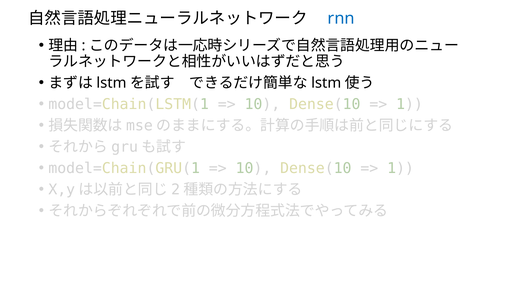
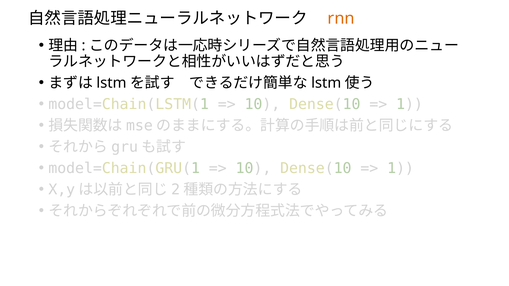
rnn colour: blue -> orange (341, 18)
